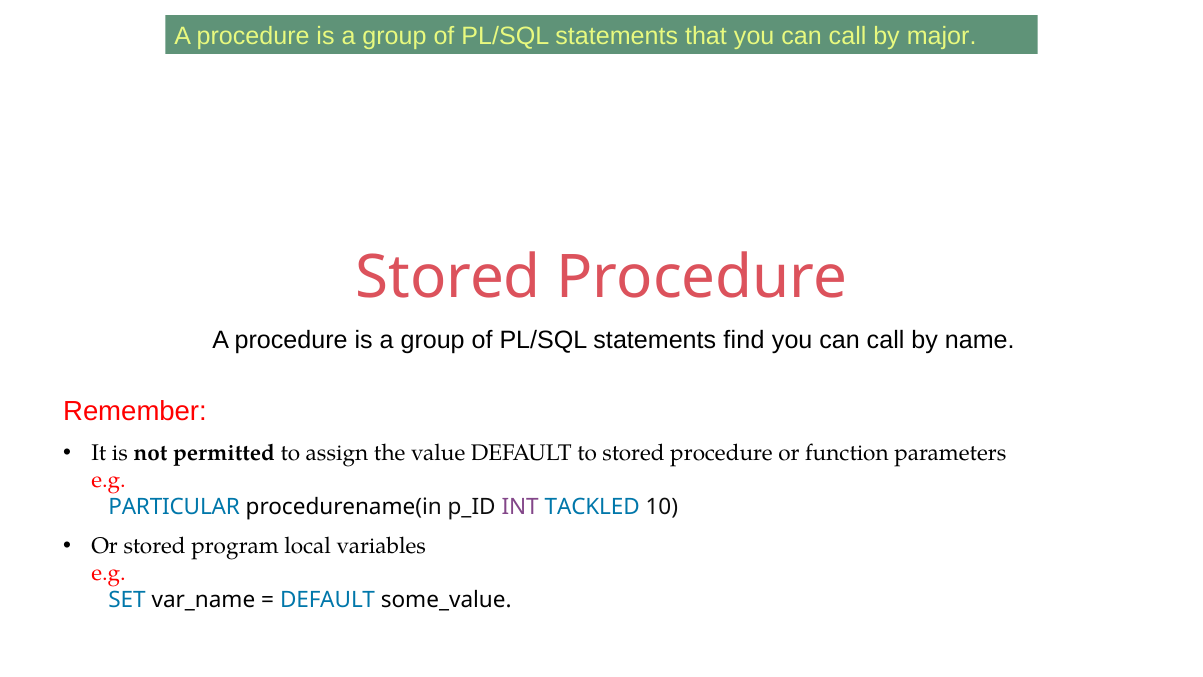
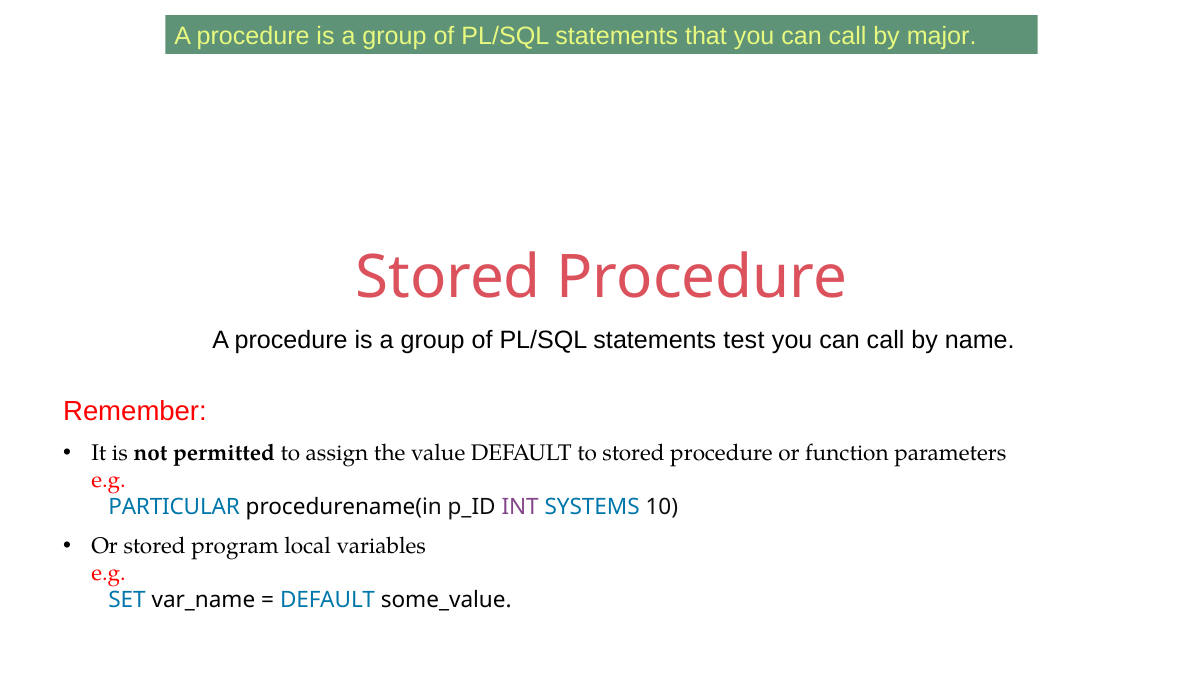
find: find -> test (744, 340)
TACKLED: TACKLED -> SYSTEMS (592, 507)
